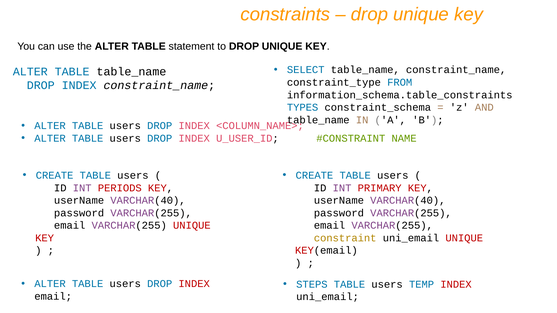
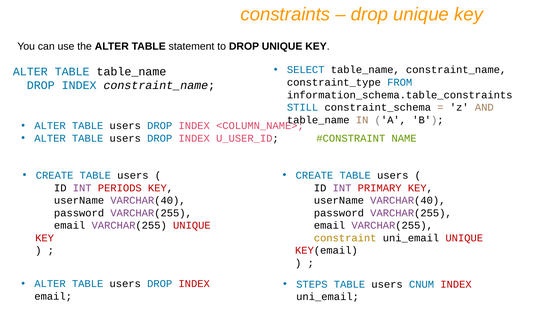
TYPES: TYPES -> STILL (303, 108)
TEMP: TEMP -> CNUM (422, 285)
